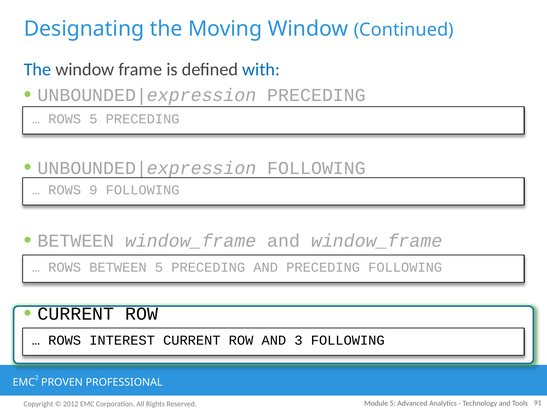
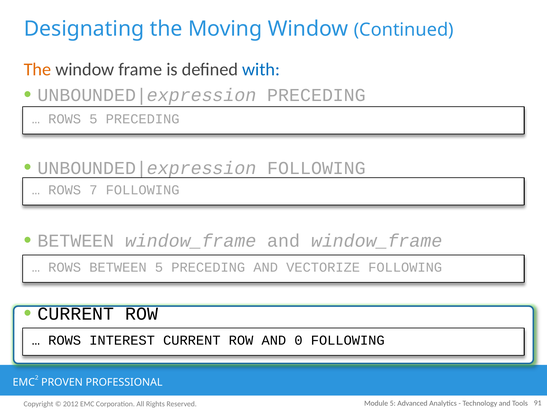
The colour: blue -> orange (37, 70)
9: 9 -> 7 (93, 190)
AND PRECEDING: PRECEDING -> VECTORIZE (323, 268)
3: 3 -> 0 (298, 341)
